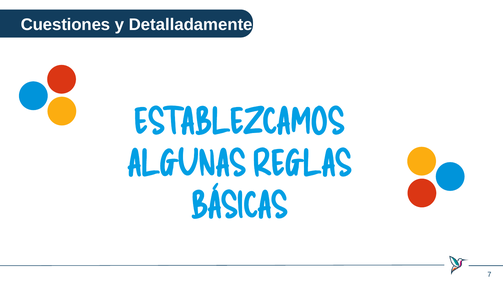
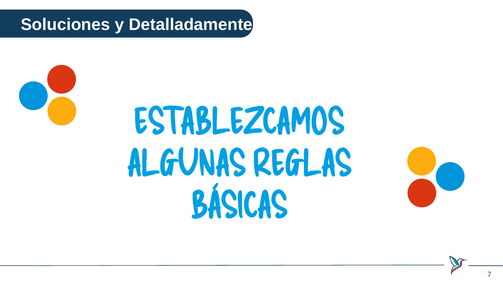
Cuestiones: Cuestiones -> Soluciones (65, 25)
